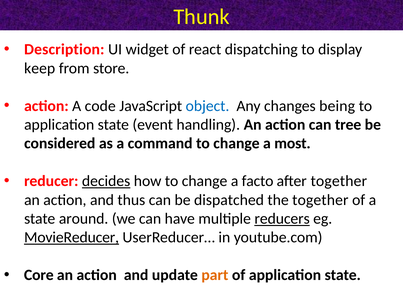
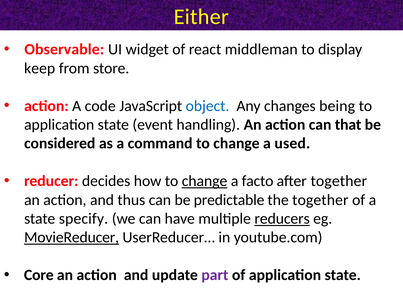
Thunk: Thunk -> Either (201, 17)
Description: Description -> Observable (64, 49)
dispatching: dispatching -> middleman (261, 49)
tree: tree -> that (348, 125)
most: most -> used (292, 144)
decides underline: present -> none (106, 181)
change underline: none -> present (205, 181)
dispatched: dispatched -> predictable (229, 200)
around: around -> specify (83, 219)
part colour: orange -> purple (215, 275)
